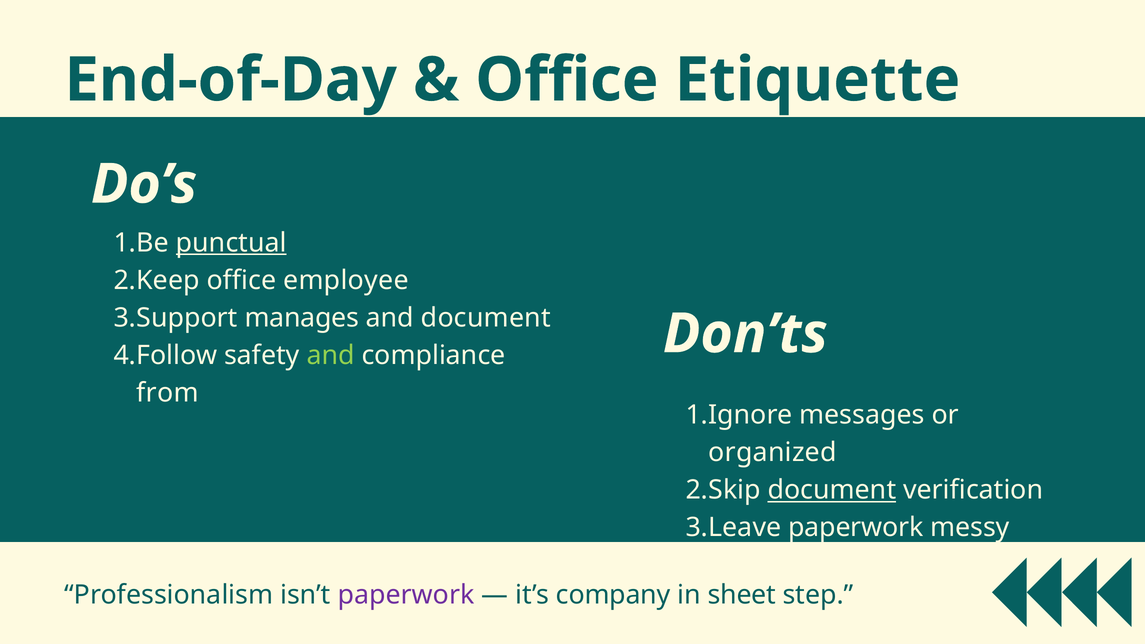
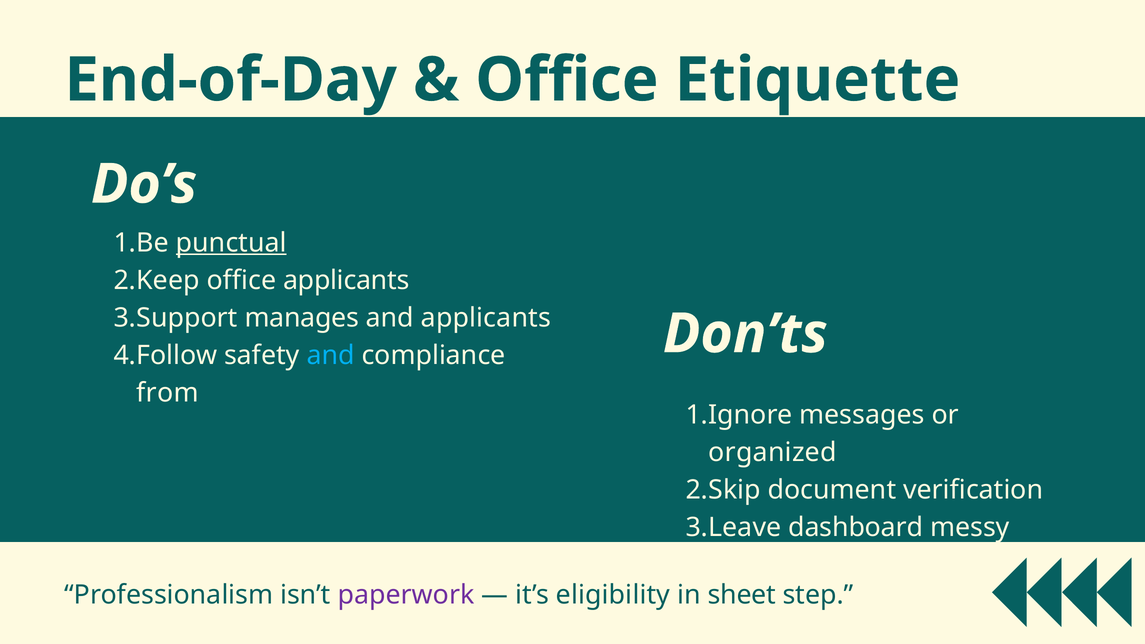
office employee: employee -> applicants (346, 280)
and document: document -> applicants (486, 318)
and colour: light green -> light blue (331, 355)
document underline: present -> none (832, 490)
paperwork: paperwork -> dashboard (856, 528)
company: company -> eligibility (613, 595)
